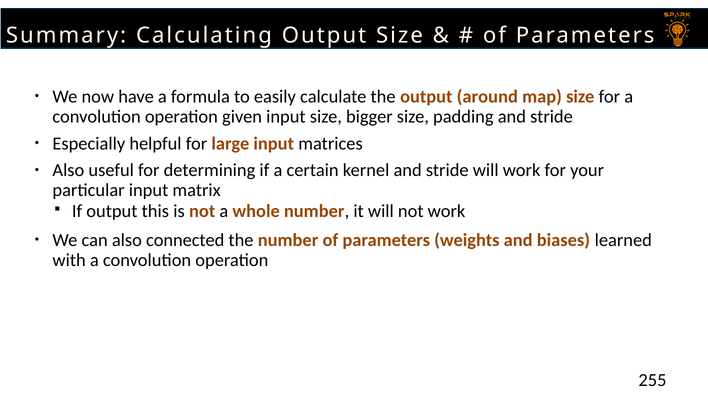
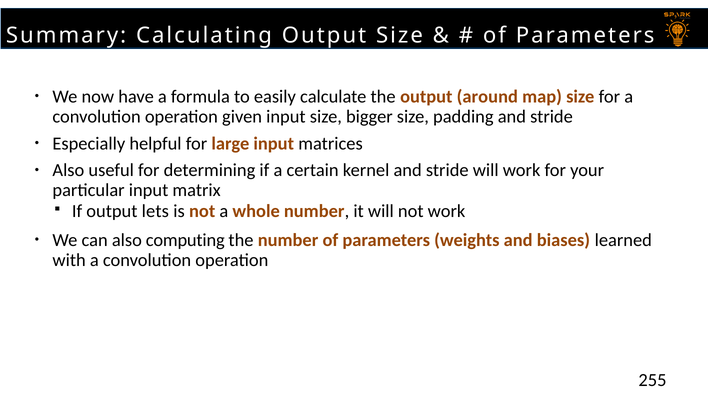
this: this -> lets (155, 211)
connected: connected -> computing (185, 240)
